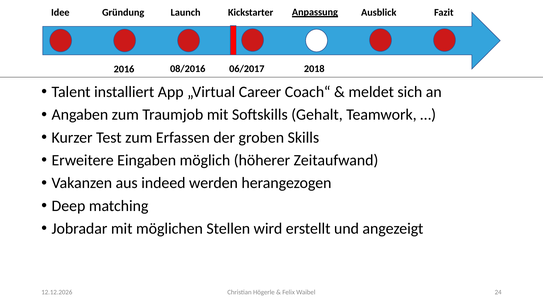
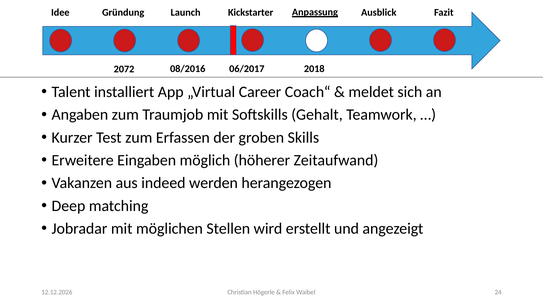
2016: 2016 -> 2072 (124, 69)
